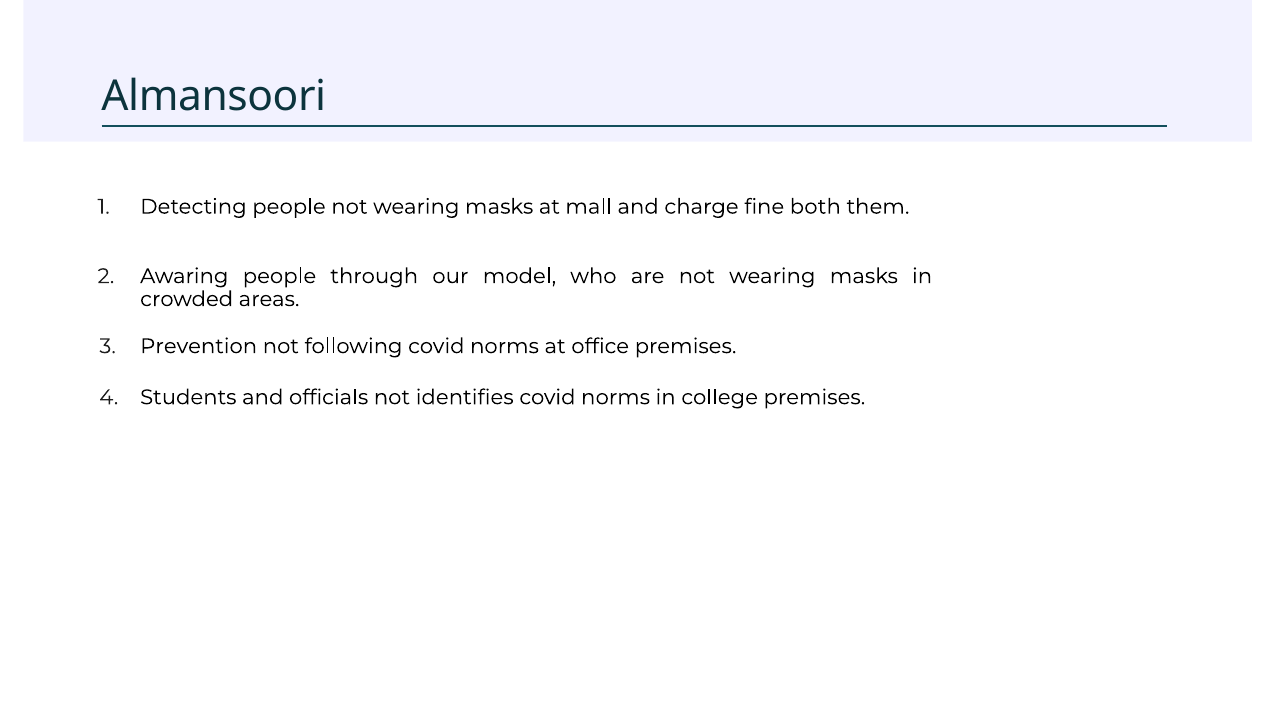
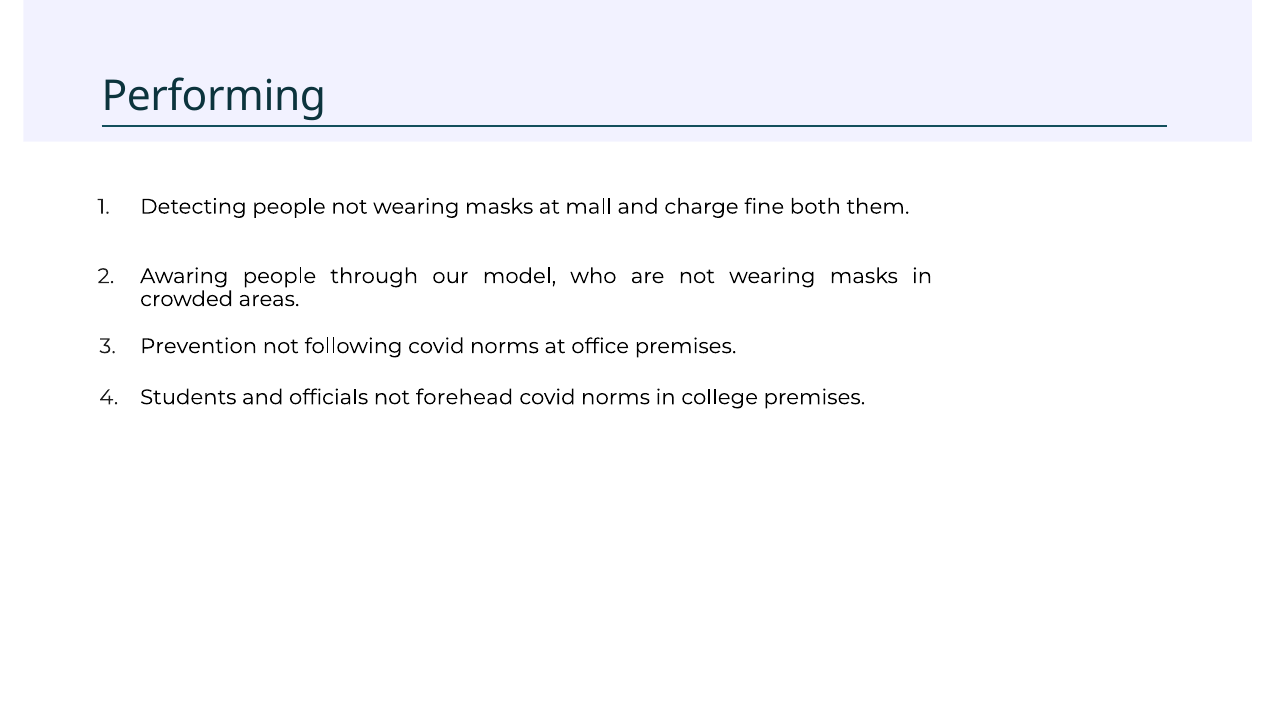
Almansoori: Almansoori -> Performing (214, 96)
identifies: identifies -> forehead (465, 397)
